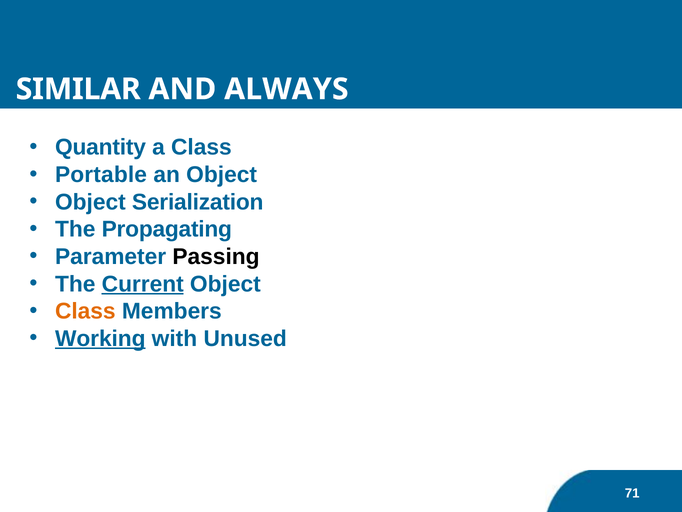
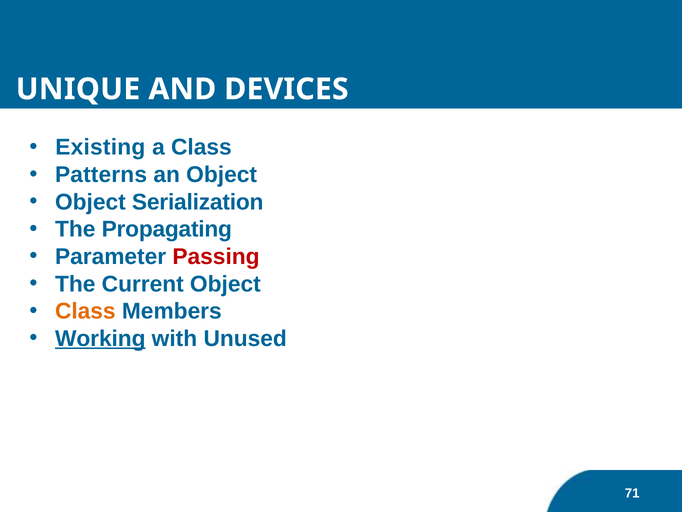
SIMILAR: SIMILAR -> UNIQUE (78, 89)
ALWAYS: ALWAYS -> DEVICES (286, 89)
Quantity: Quantity -> Existing (100, 147)
Portable: Portable -> Patterns (101, 175)
Passing colour: black -> red (216, 256)
Current underline: present -> none (143, 284)
